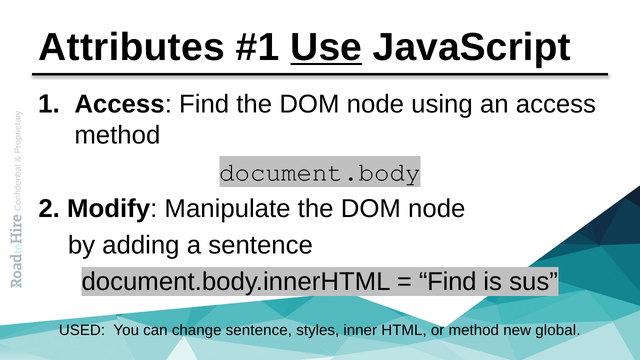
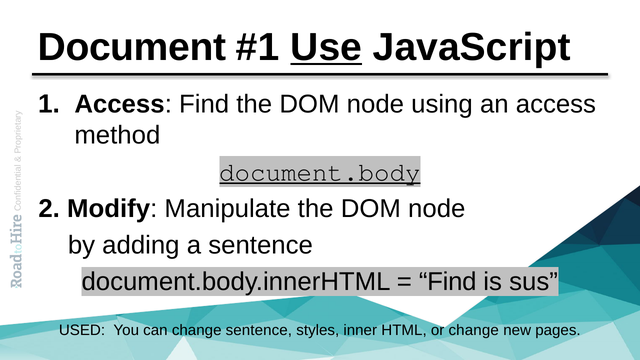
Attributes: Attributes -> Document (132, 47)
document.body underline: none -> present (320, 172)
or method: method -> change (474, 330)
global: global -> pages (558, 330)
